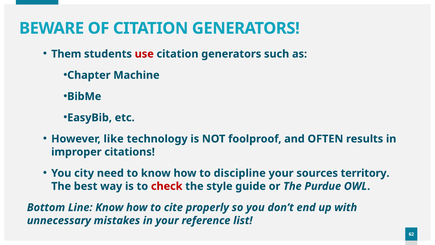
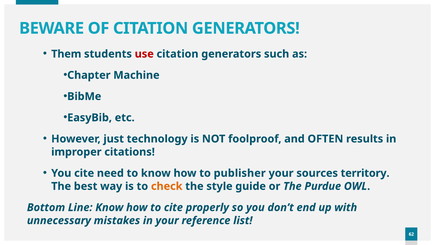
like: like -> just (114, 139)
You city: city -> cite (84, 173)
discipline: discipline -> publisher (240, 173)
check colour: red -> orange (167, 186)
